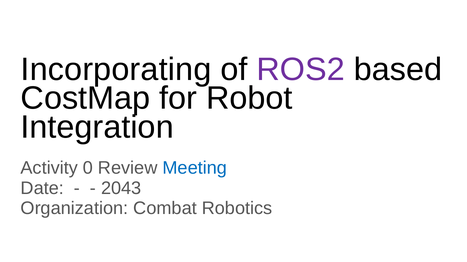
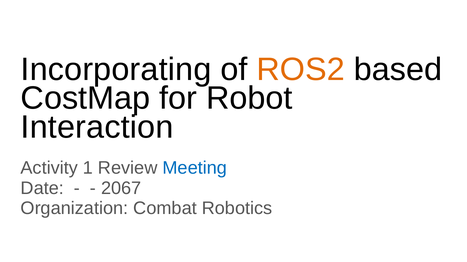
ROS2 colour: purple -> orange (301, 70)
Integration: Integration -> Interaction (97, 127)
0: 0 -> 1 (88, 168)
2043: 2043 -> 2067 (121, 189)
